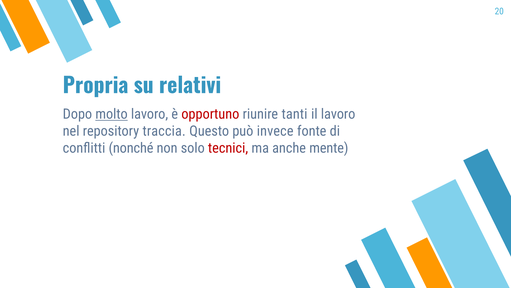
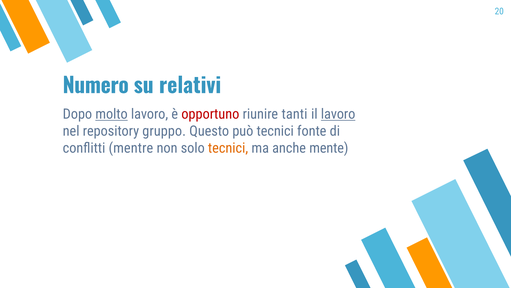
Propria: Propria -> Numero (96, 86)
lavoro underline: none -> present (338, 114)
traccia: traccia -> gruppo (164, 131)
può invece: invece -> tecnici (275, 131)
nonché: nonché -> mentre (131, 148)
tecnici colour: red -> orange (228, 148)
